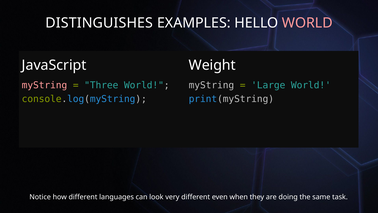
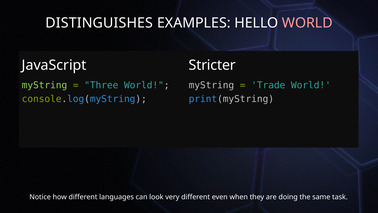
Weight: Weight -> Stricter (212, 65)
myString colour: pink -> light green (44, 85)
Large: Large -> Trade (268, 85)
